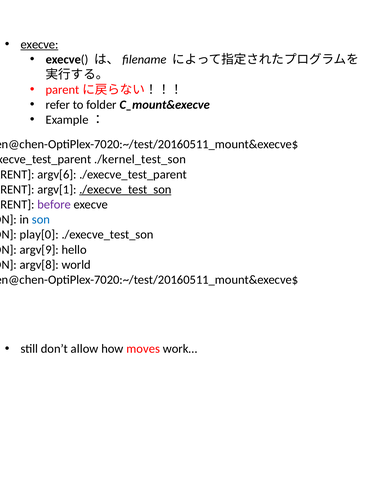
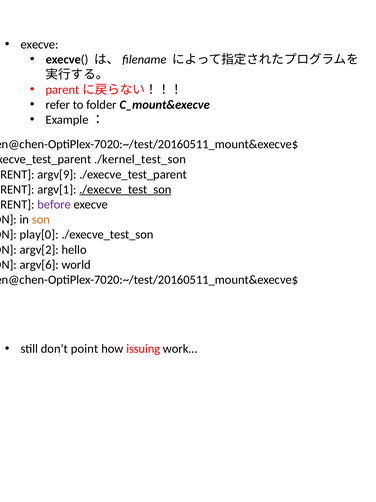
execve underline: present -> none (40, 44)
argv[6: argv[6 -> argv[9 (57, 174)
son colour: blue -> orange (41, 219)
argv[9: argv[9 -> argv[2 (39, 249)
argv[8: argv[8 -> argv[6 (39, 264)
allow: allow -> point (85, 348)
moves: moves -> issuing (143, 348)
